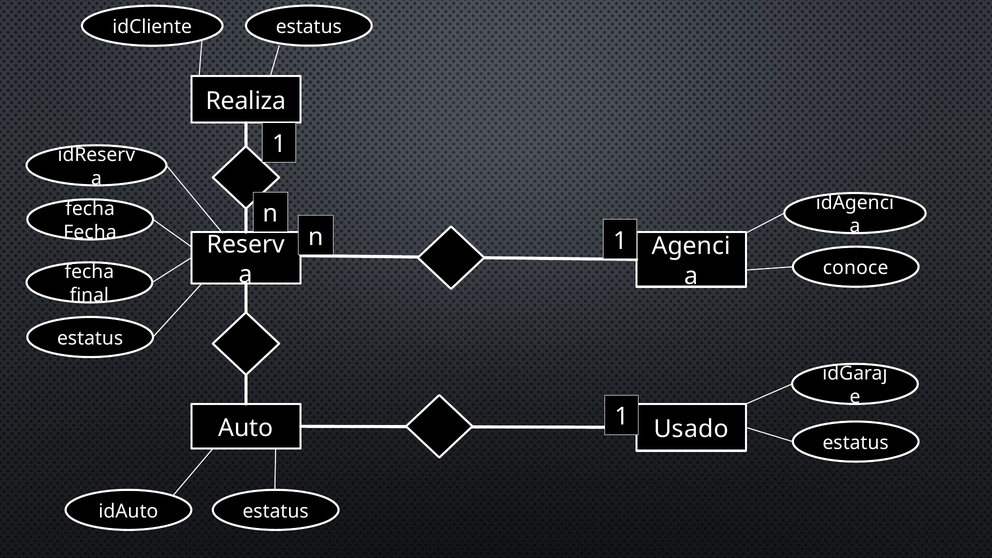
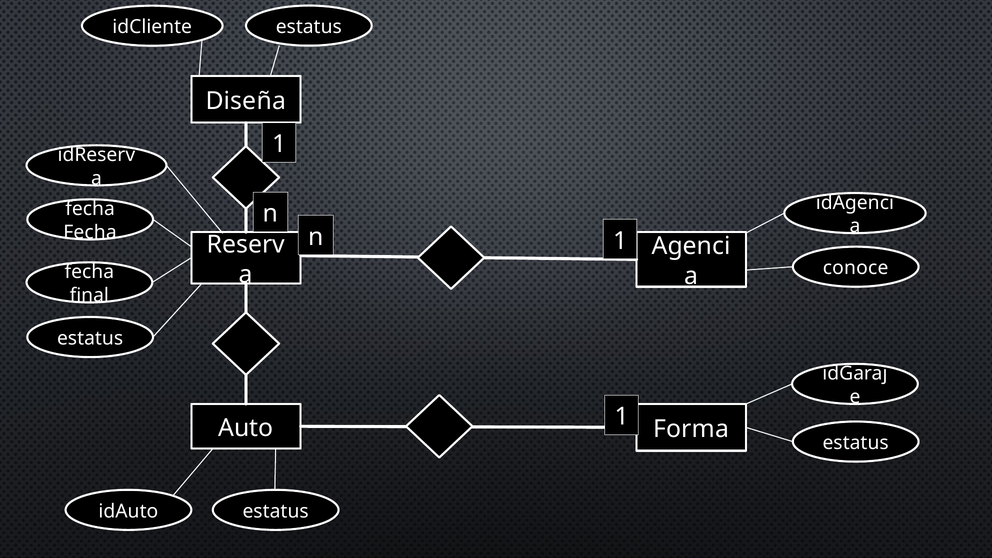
Realiza: Realiza -> Diseña (246, 101)
Usado: Usado -> Forma (691, 429)
